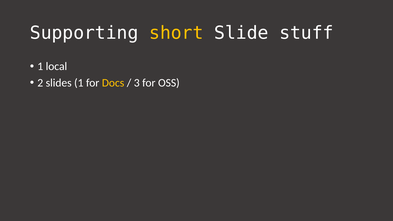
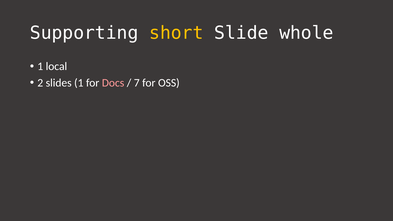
stuff: stuff -> whole (306, 33)
Docs colour: yellow -> pink (113, 83)
3: 3 -> 7 (137, 83)
